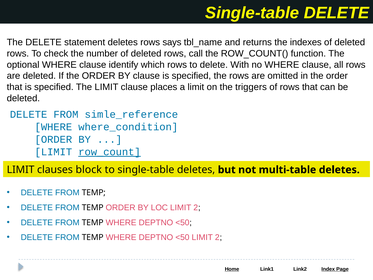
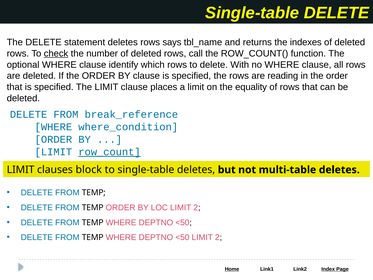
check underline: none -> present (56, 53)
omitted: omitted -> reading (283, 76)
triggers: triggers -> equality (251, 87)
simle_reference: simle_reference -> break_reference (131, 114)
